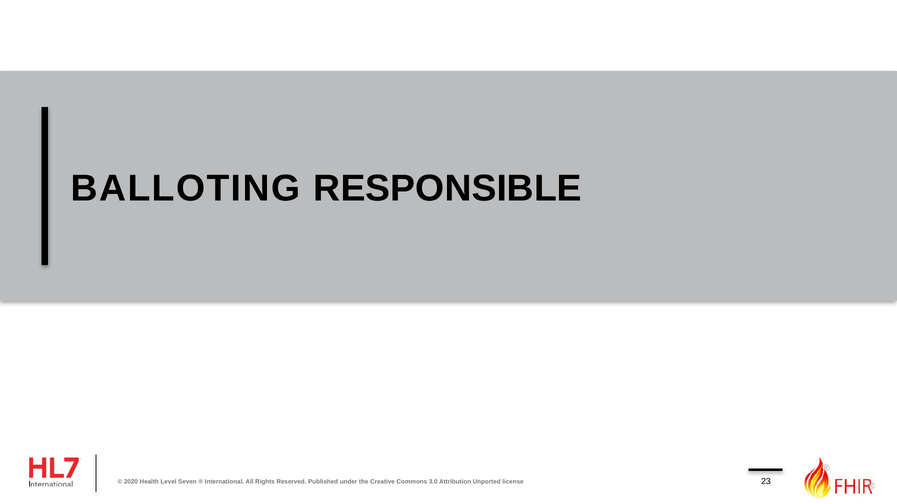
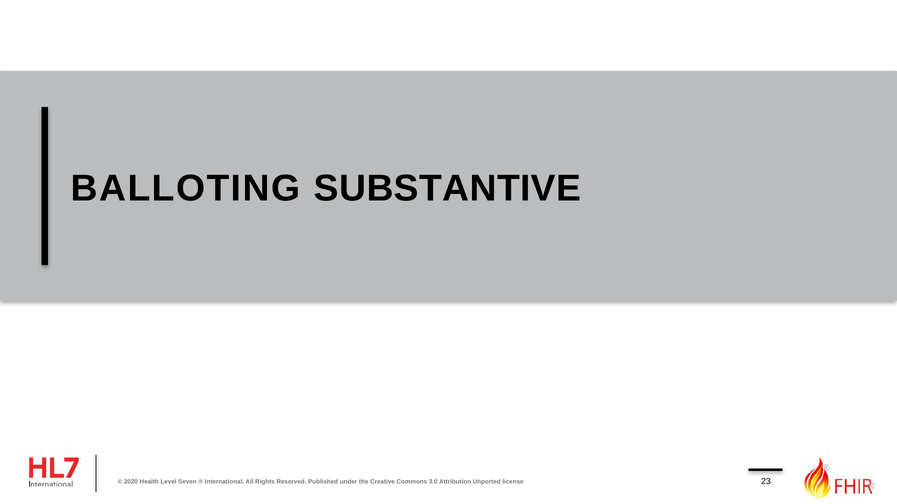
RESPONSIBLE: RESPONSIBLE -> SUBSTANTIVE (447, 189)
